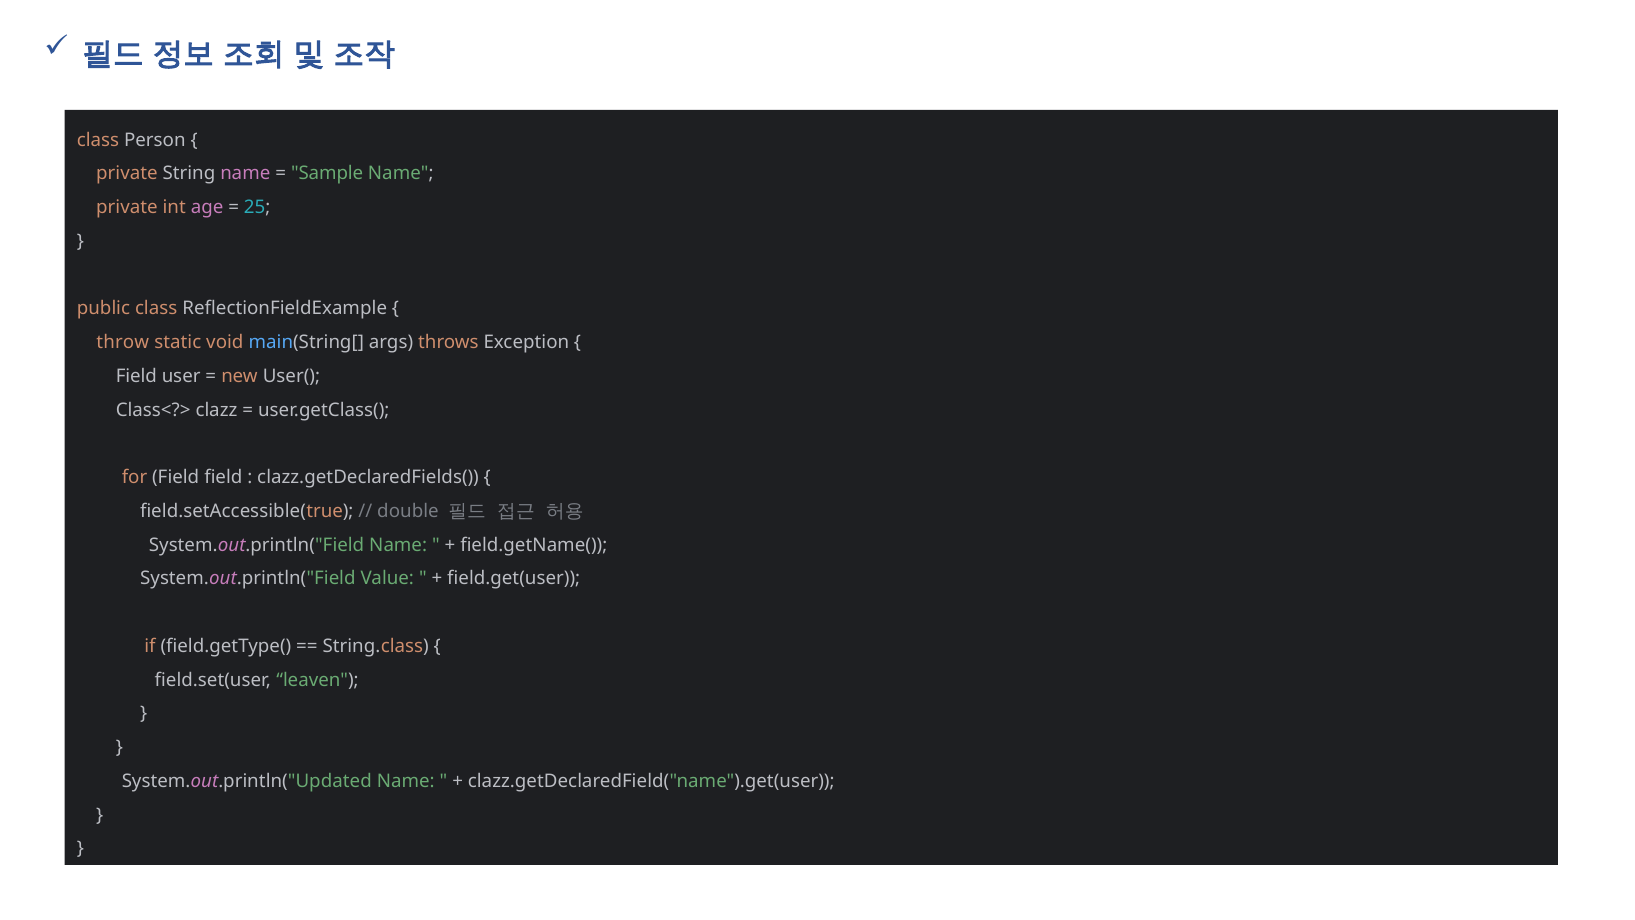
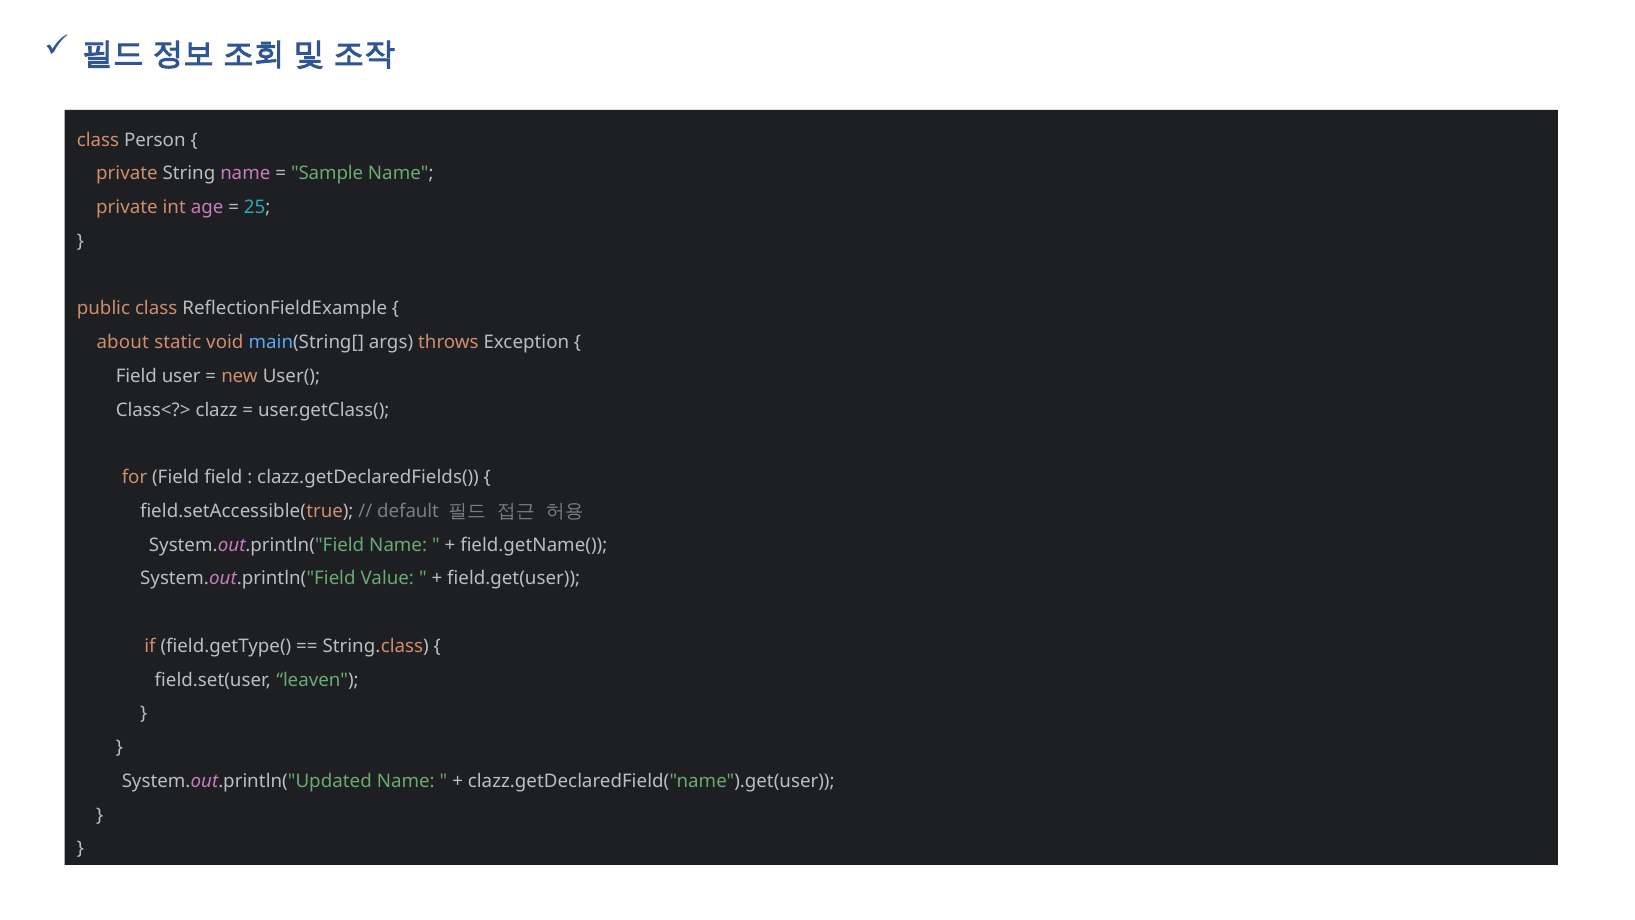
throw: throw -> about (123, 342)
double: double -> default (408, 511)
